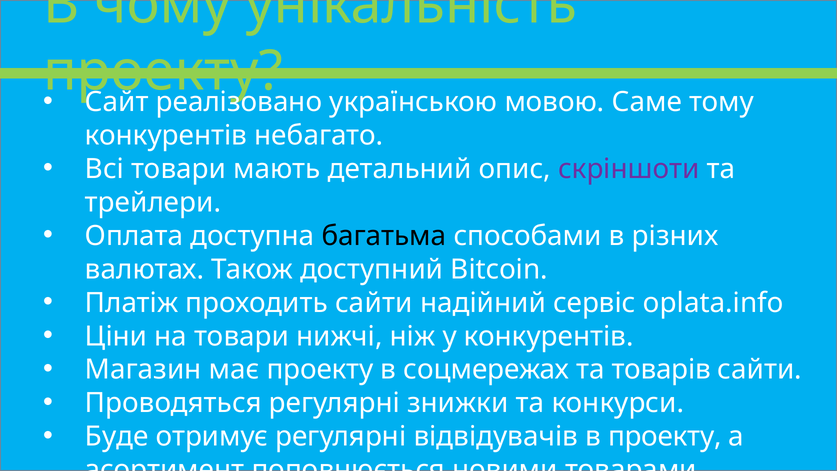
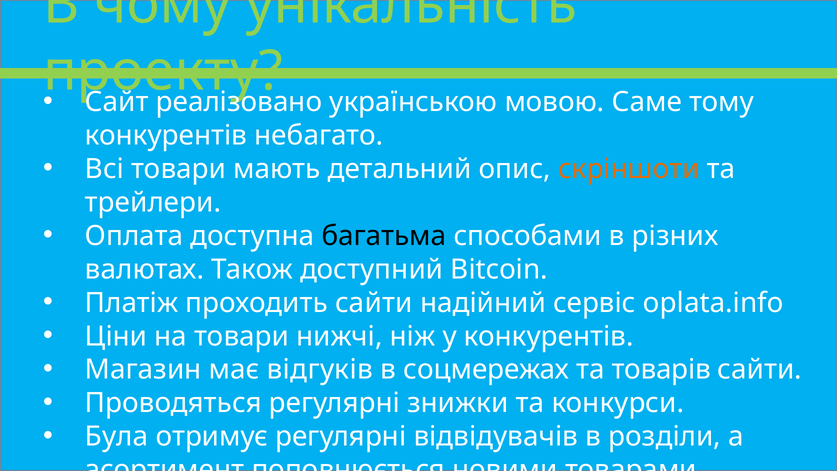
скріншоти colour: purple -> orange (629, 169)
має проекту: проекту -> відгуків (320, 370)
Буде: Буде -> Була (117, 437)
в проекту: проекту -> розділи (665, 437)
